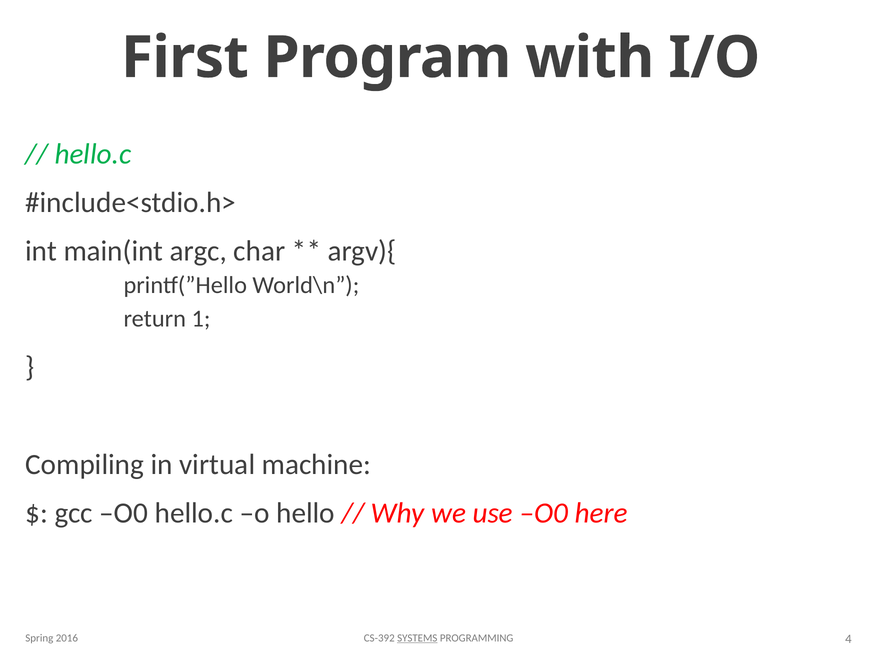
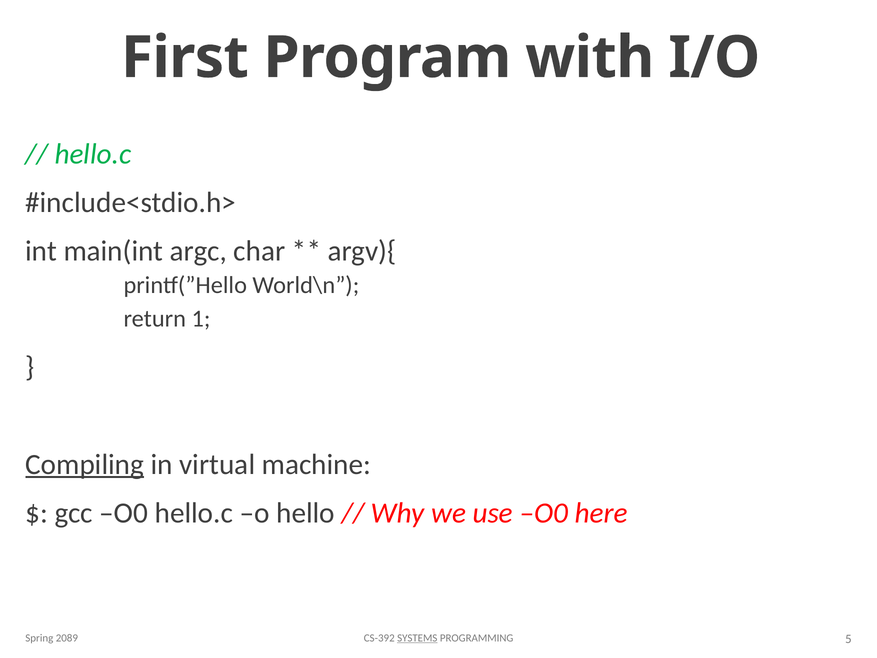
Compiling underline: none -> present (85, 464)
2016: 2016 -> 2089 (67, 638)
4: 4 -> 5 (848, 639)
